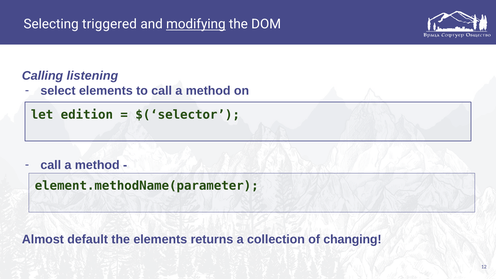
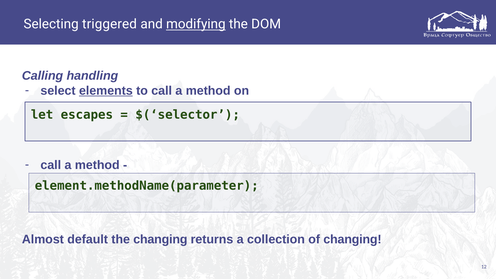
listening: listening -> handling (92, 76)
elements underline: none -> present (106, 91)
edition: edition -> escapes (87, 115)
the elements: elements -> changing (160, 239)
